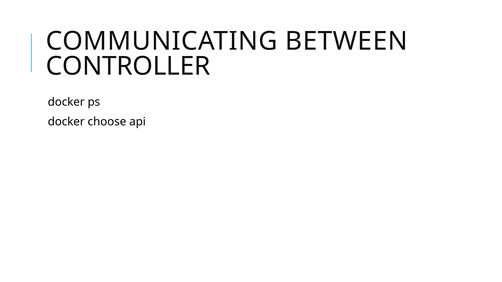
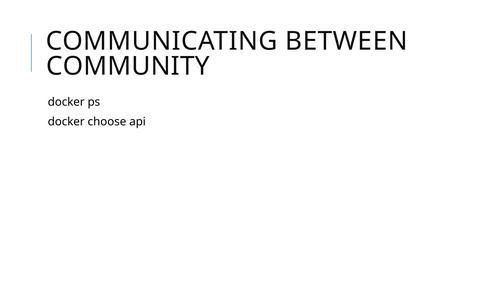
CONTROLLER: CONTROLLER -> COMMUNITY (128, 66)
